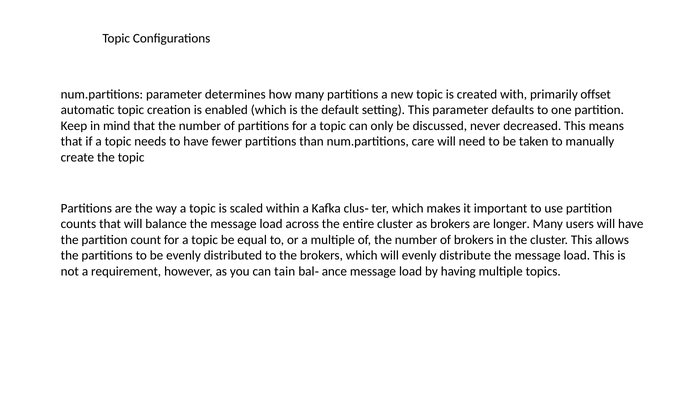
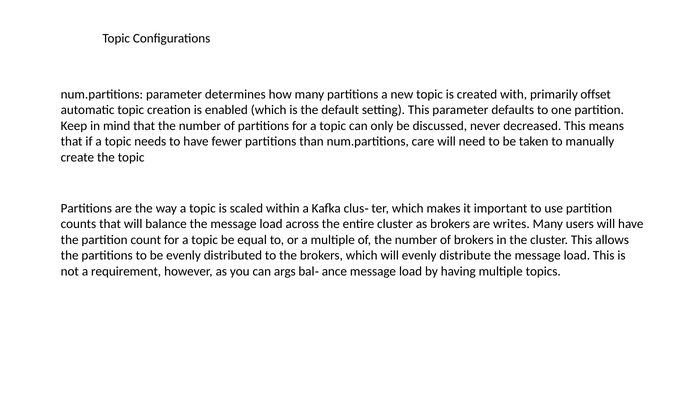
longer: longer -> writes (511, 224)
tain: tain -> args (285, 271)
